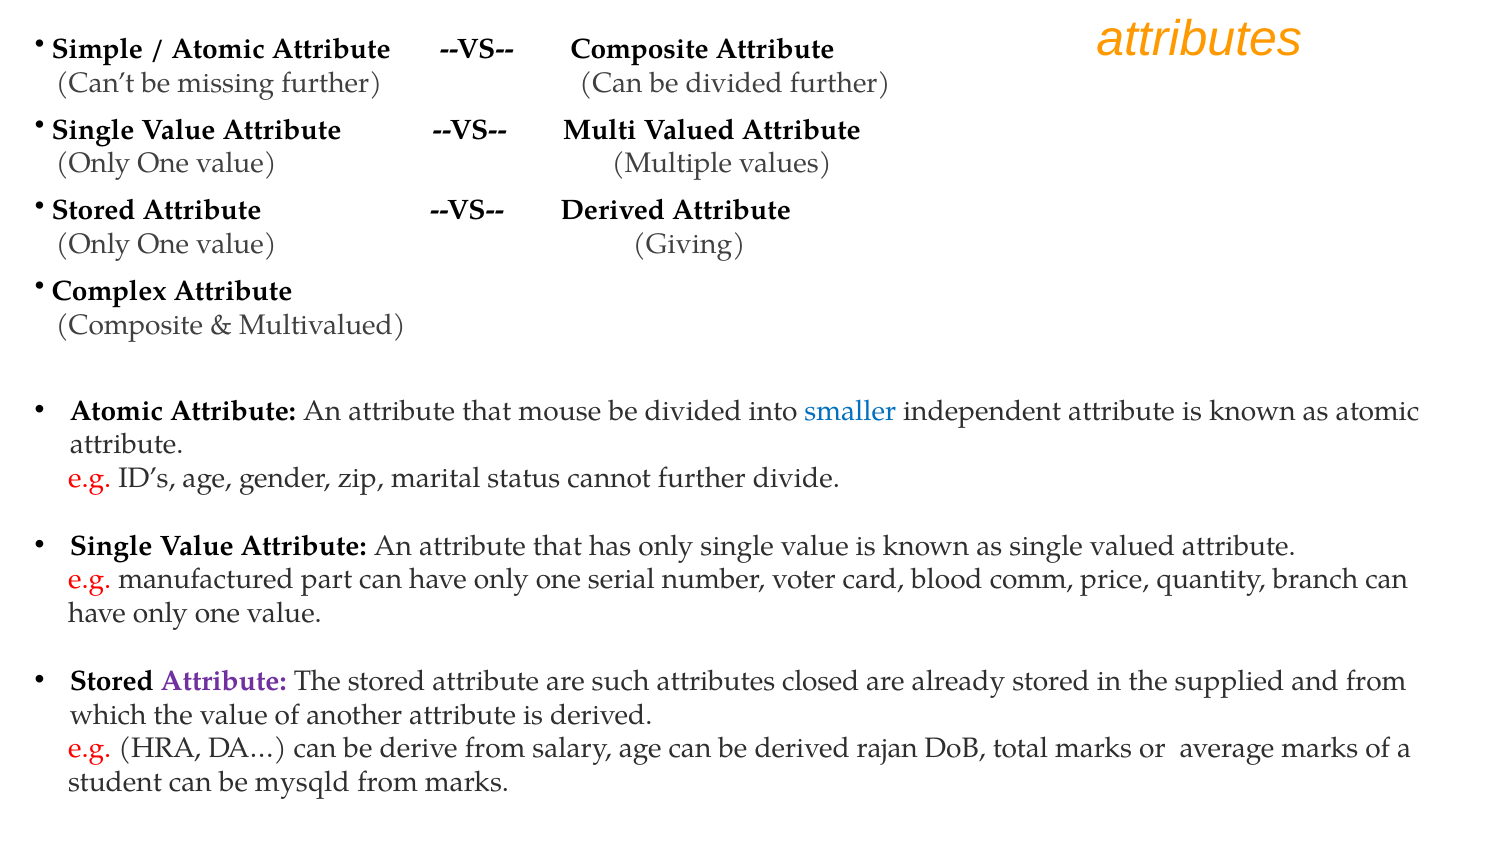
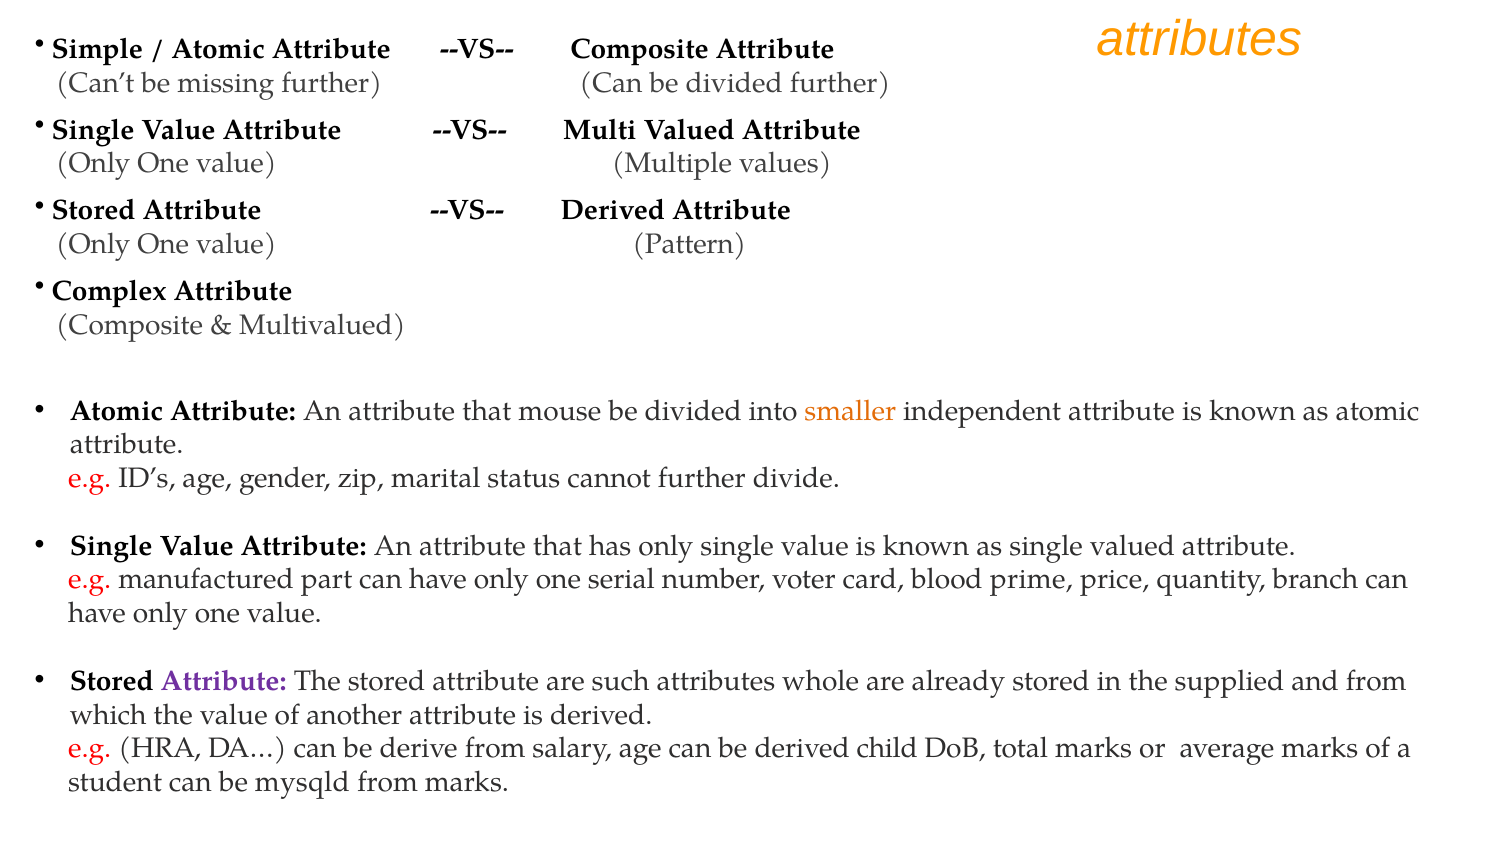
Giving: Giving -> Pattern (689, 244)
smaller colour: blue -> orange (850, 411)
comm: comm -> prime (1031, 580)
closed: closed -> whole (821, 681)
rajan: rajan -> child (887, 749)
